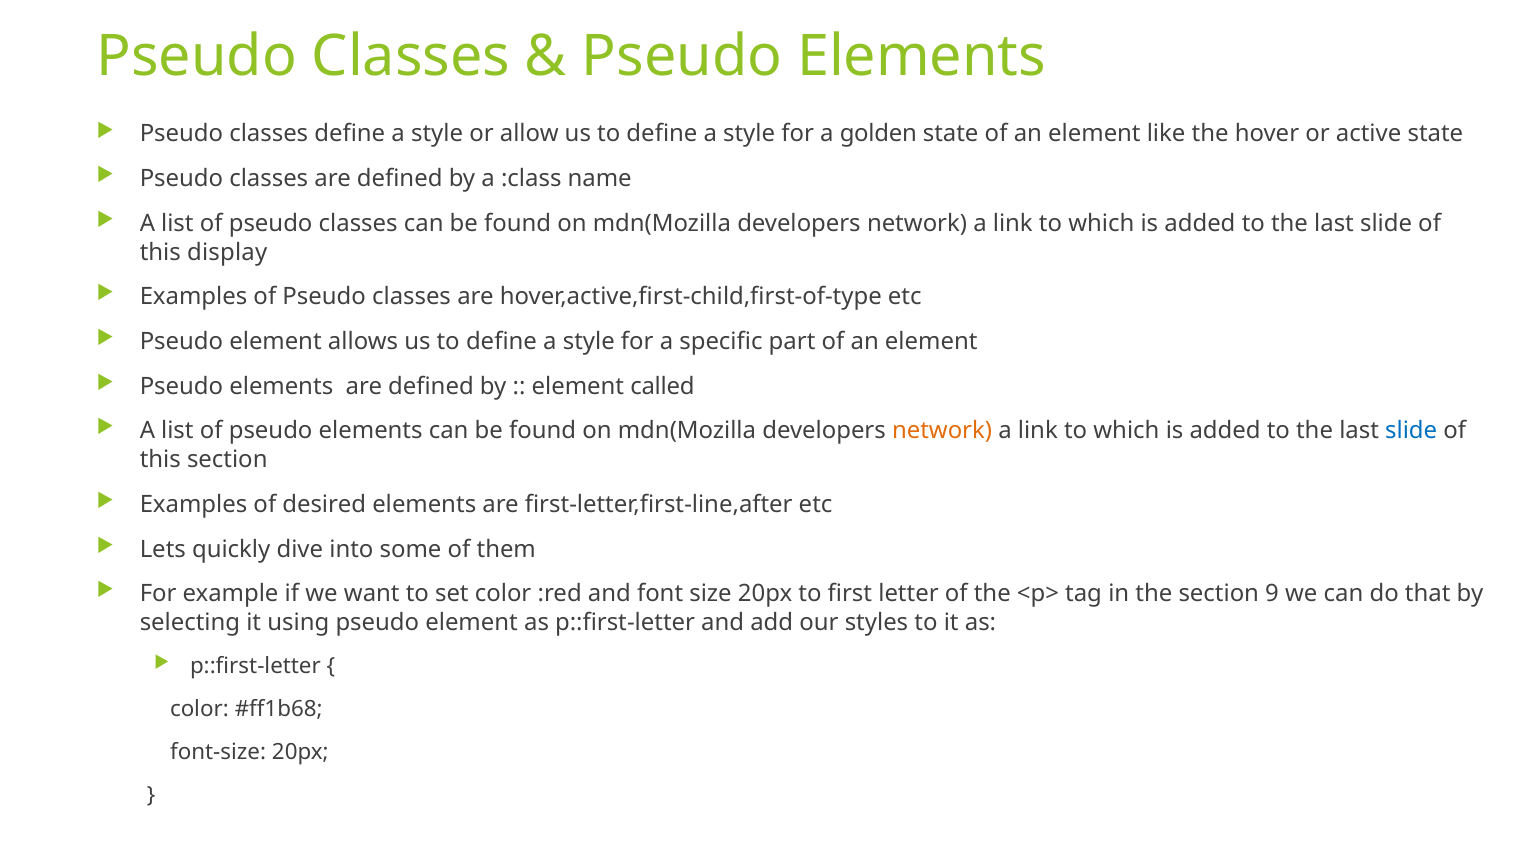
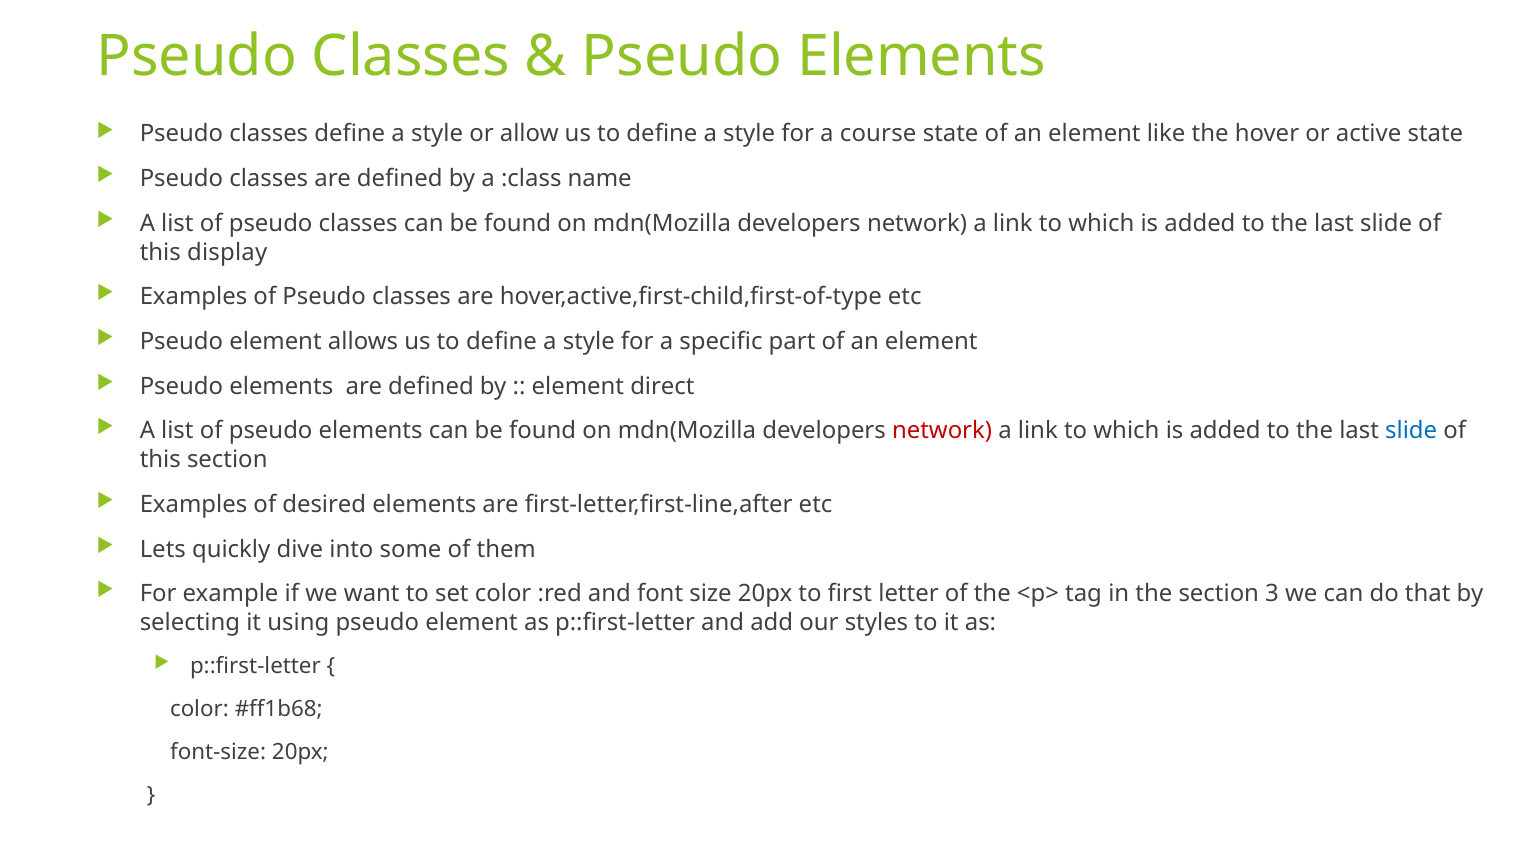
golden: golden -> course (878, 134)
called: called -> direct (662, 386)
network colour: orange -> red (942, 431)
9: 9 -> 3 (1272, 594)
